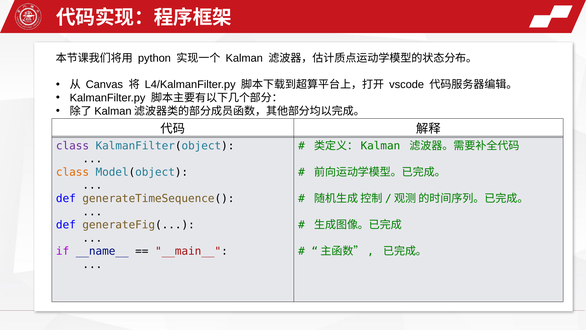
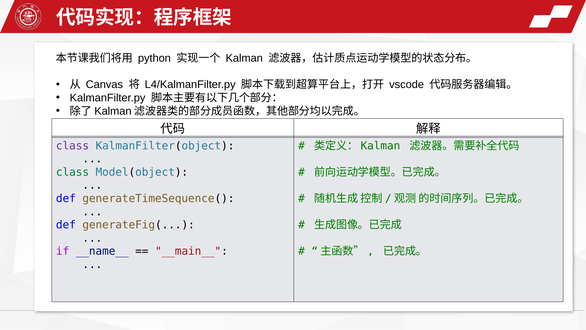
class colour: orange -> green (73, 172)
